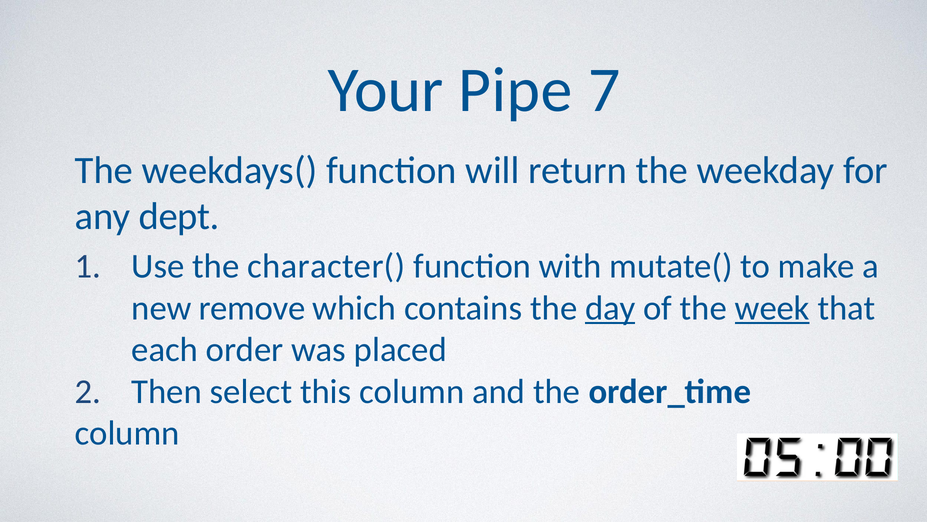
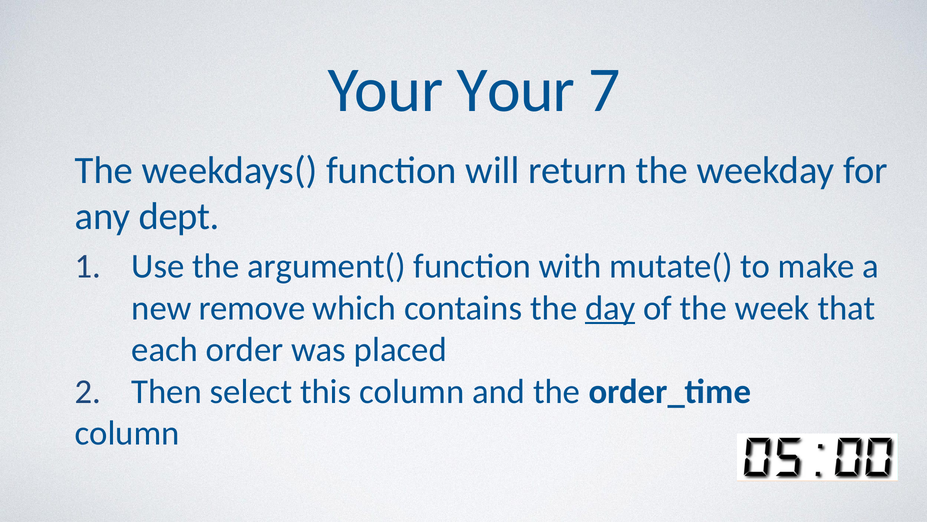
Your Pipe: Pipe -> Your (516, 90)
character(: character( -> argument( (326, 266)
week underline: present -> none (772, 308)
